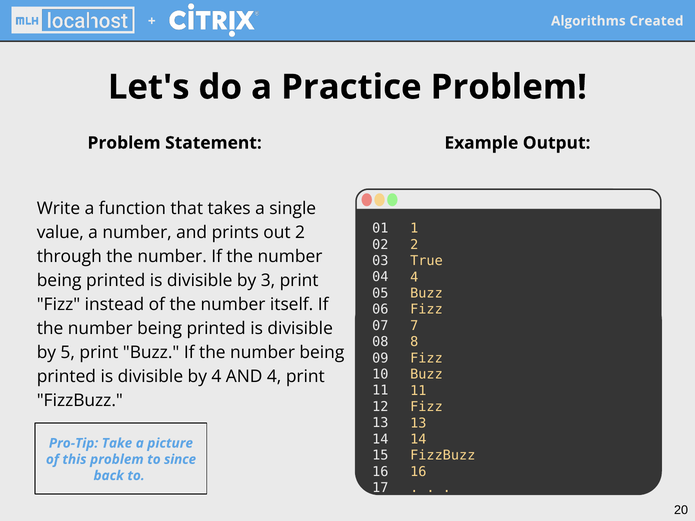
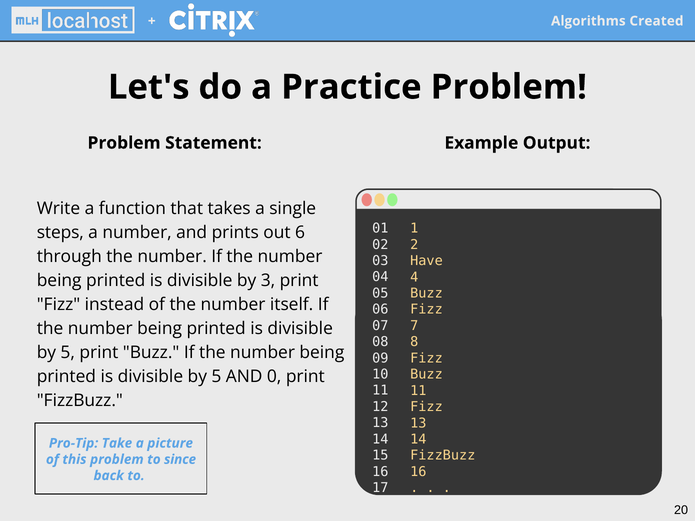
value: value -> steps (60, 233)
out 2: 2 -> 6 (300, 233)
True: True -> Have (426, 261)
4: 4 -> 5 (216, 377)
AND 4: 4 -> 0 (274, 377)
